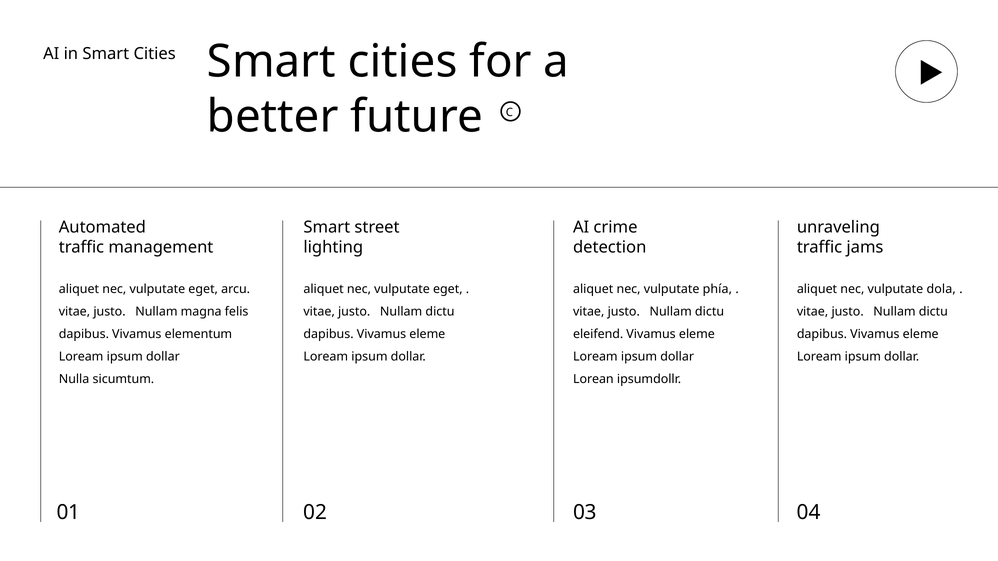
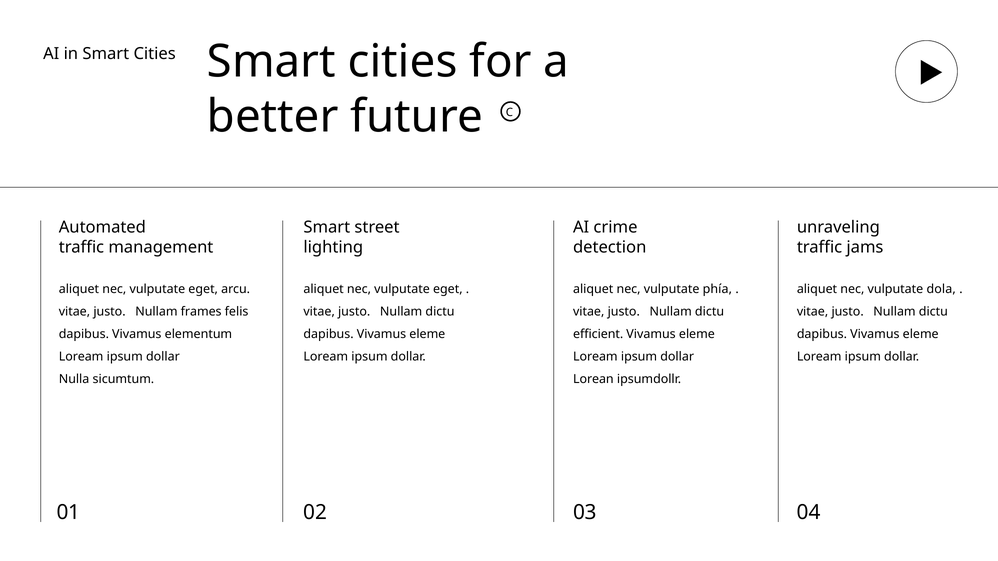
magna: magna -> frames (201, 312)
eleifend: eleifend -> efficient (598, 334)
